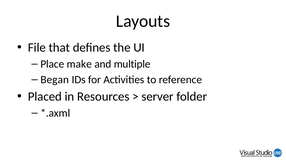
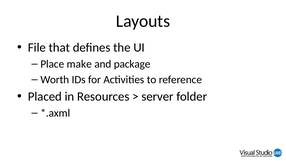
multiple: multiple -> package (132, 64)
Began: Began -> Worth (55, 79)
